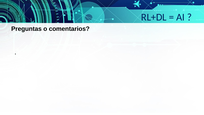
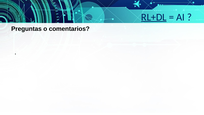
RL+DL underline: none -> present (154, 17)
